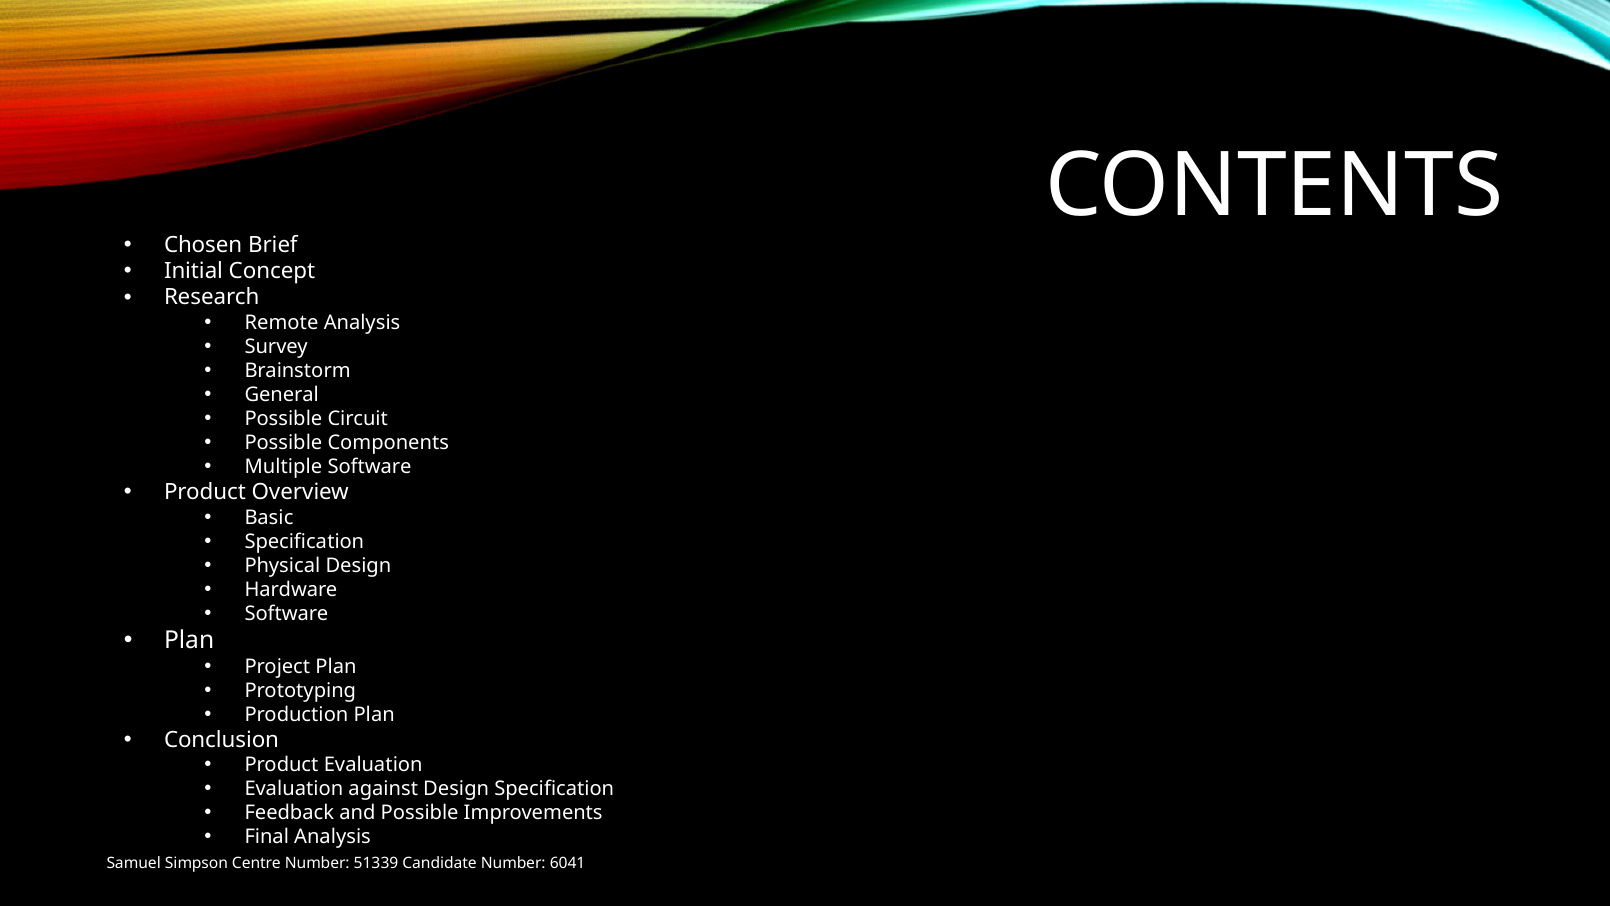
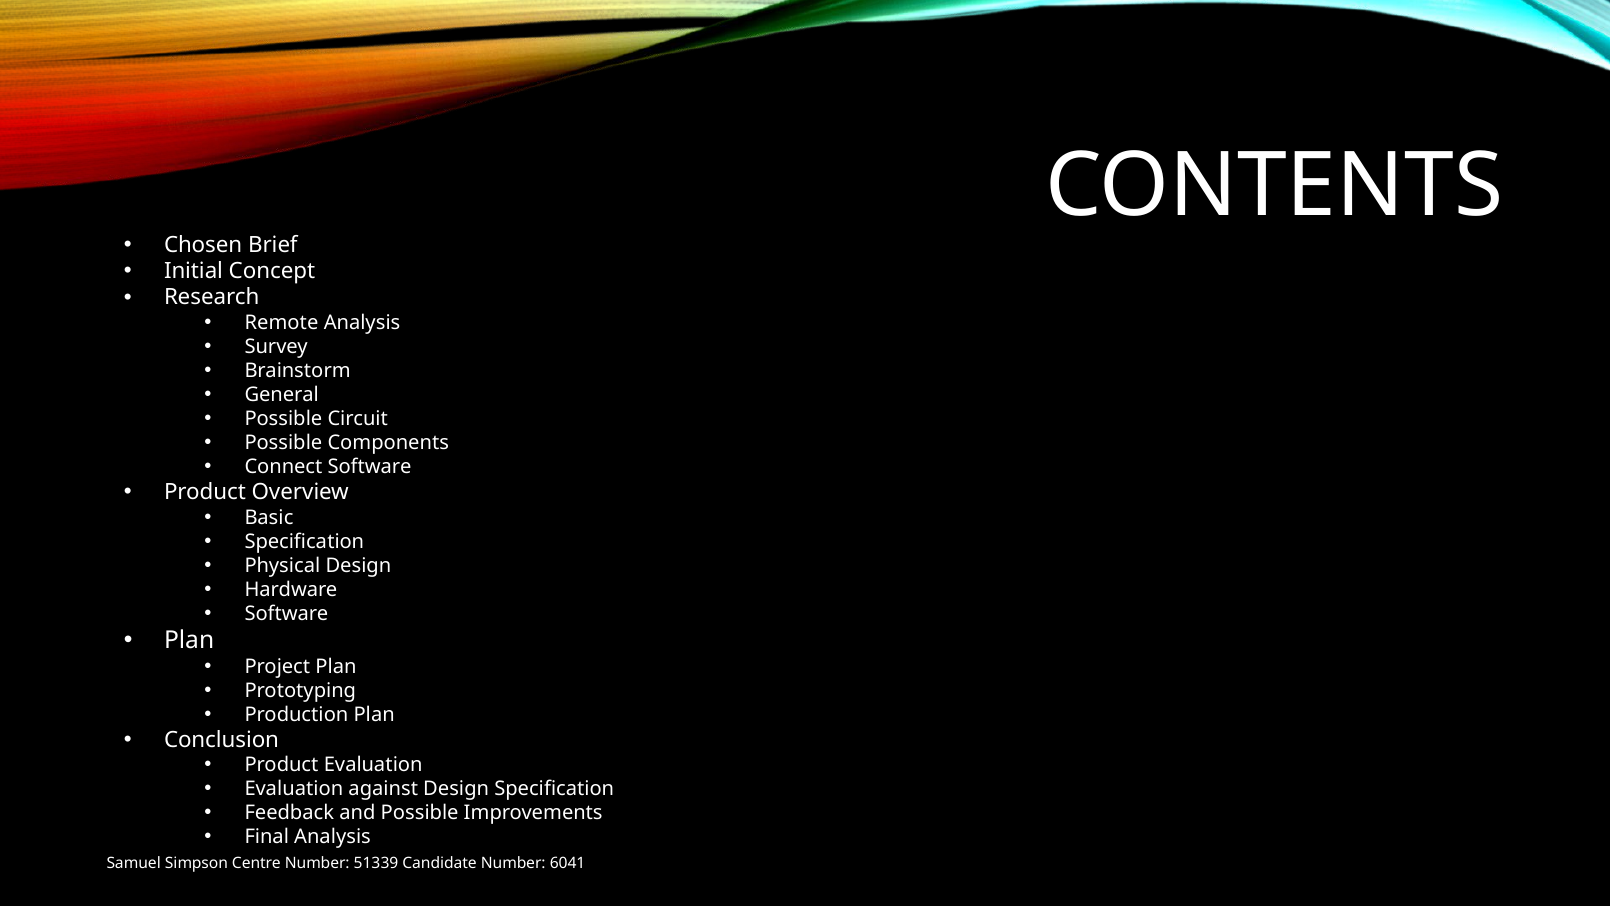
Multiple: Multiple -> Connect (283, 467)
